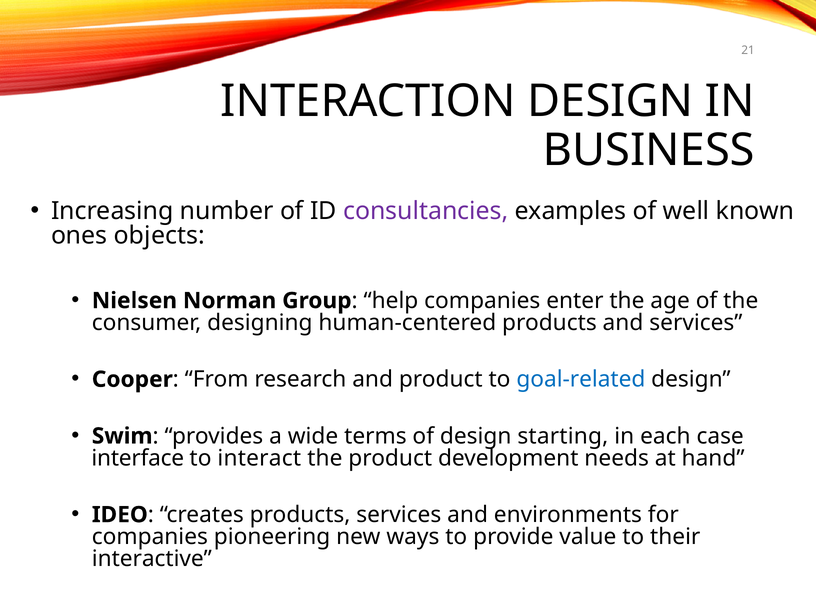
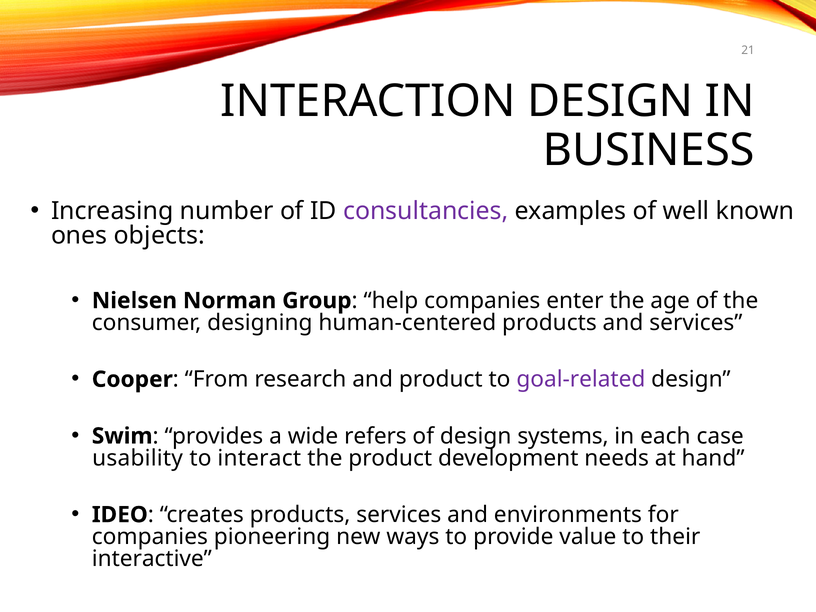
goal-related colour: blue -> purple (581, 379)
terms: terms -> refers (375, 436)
starting: starting -> systems (563, 436)
interface: interface -> usability (138, 458)
